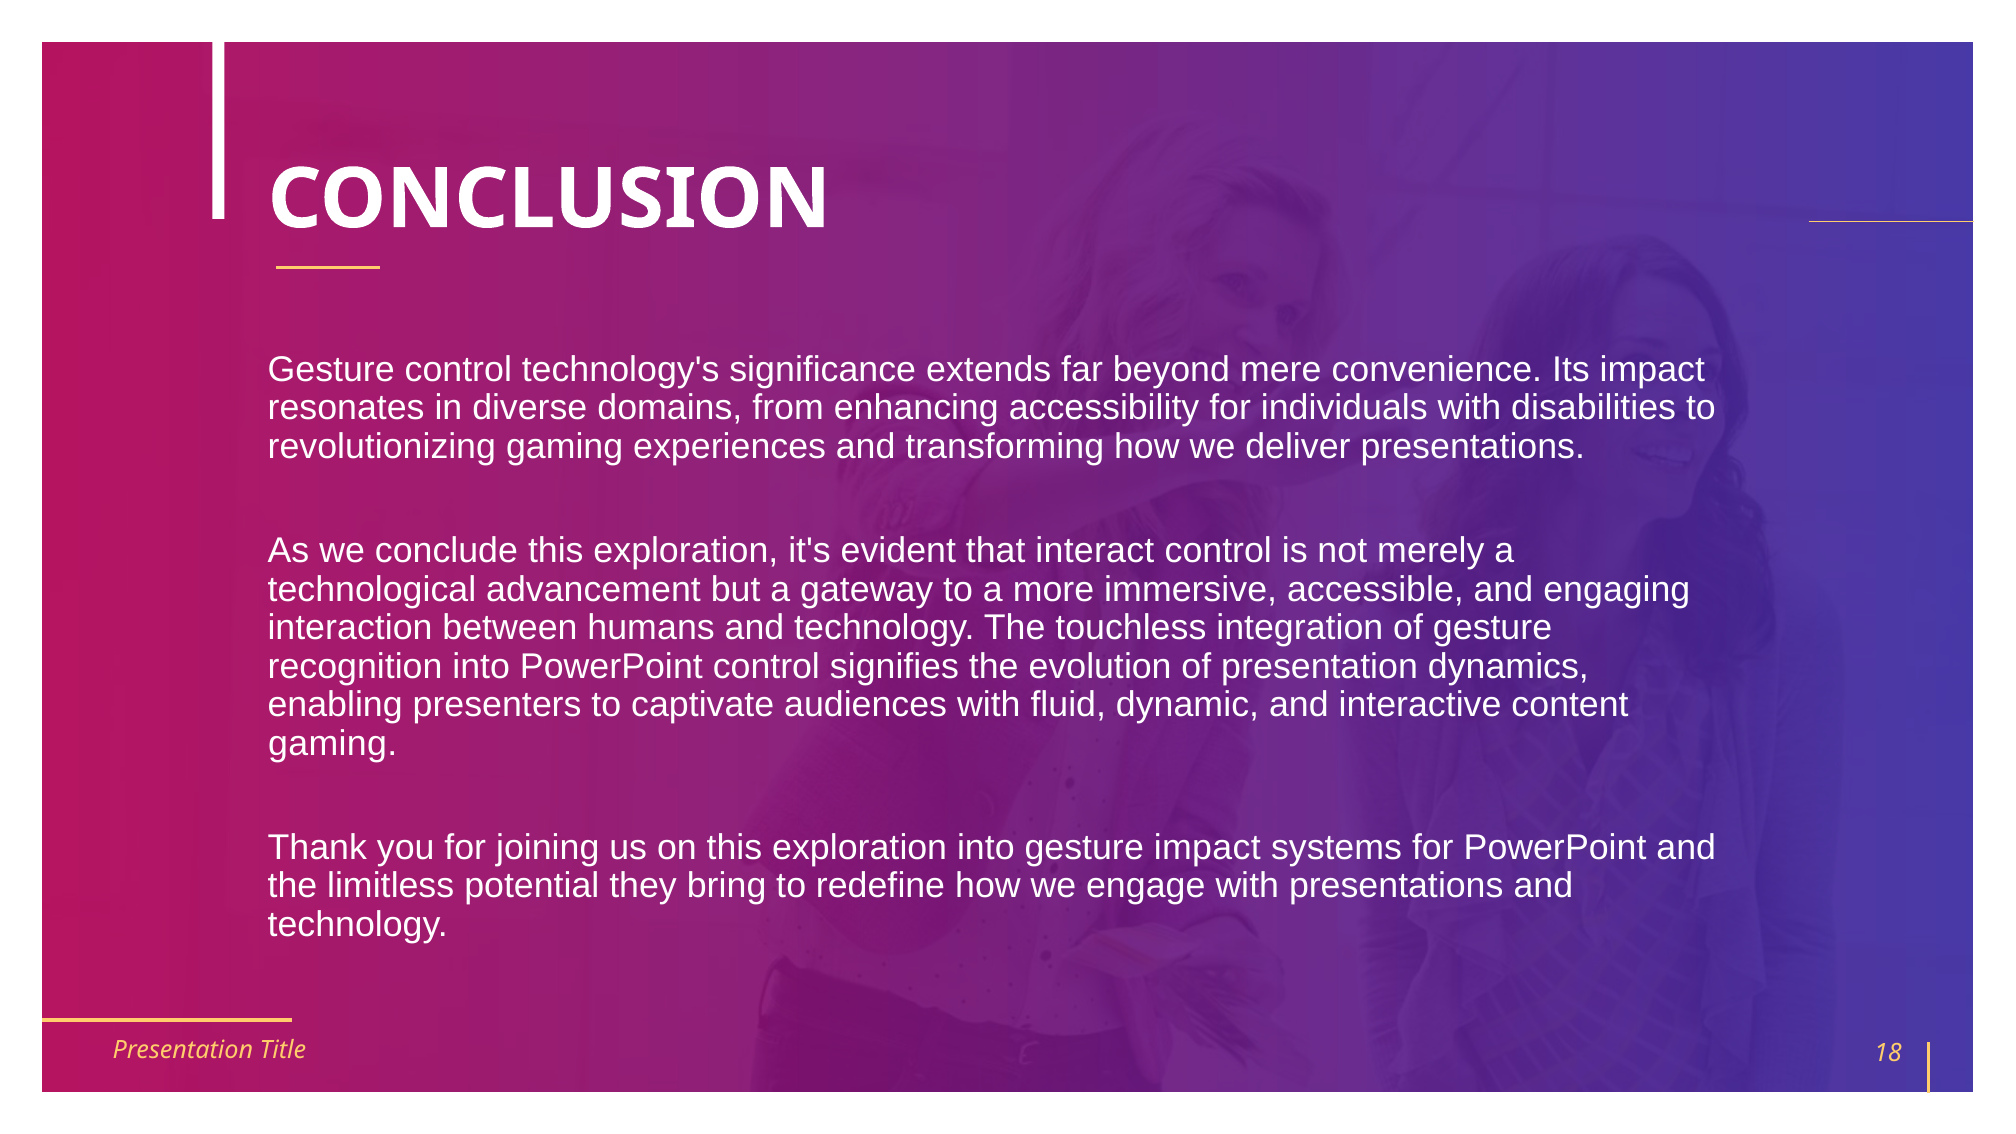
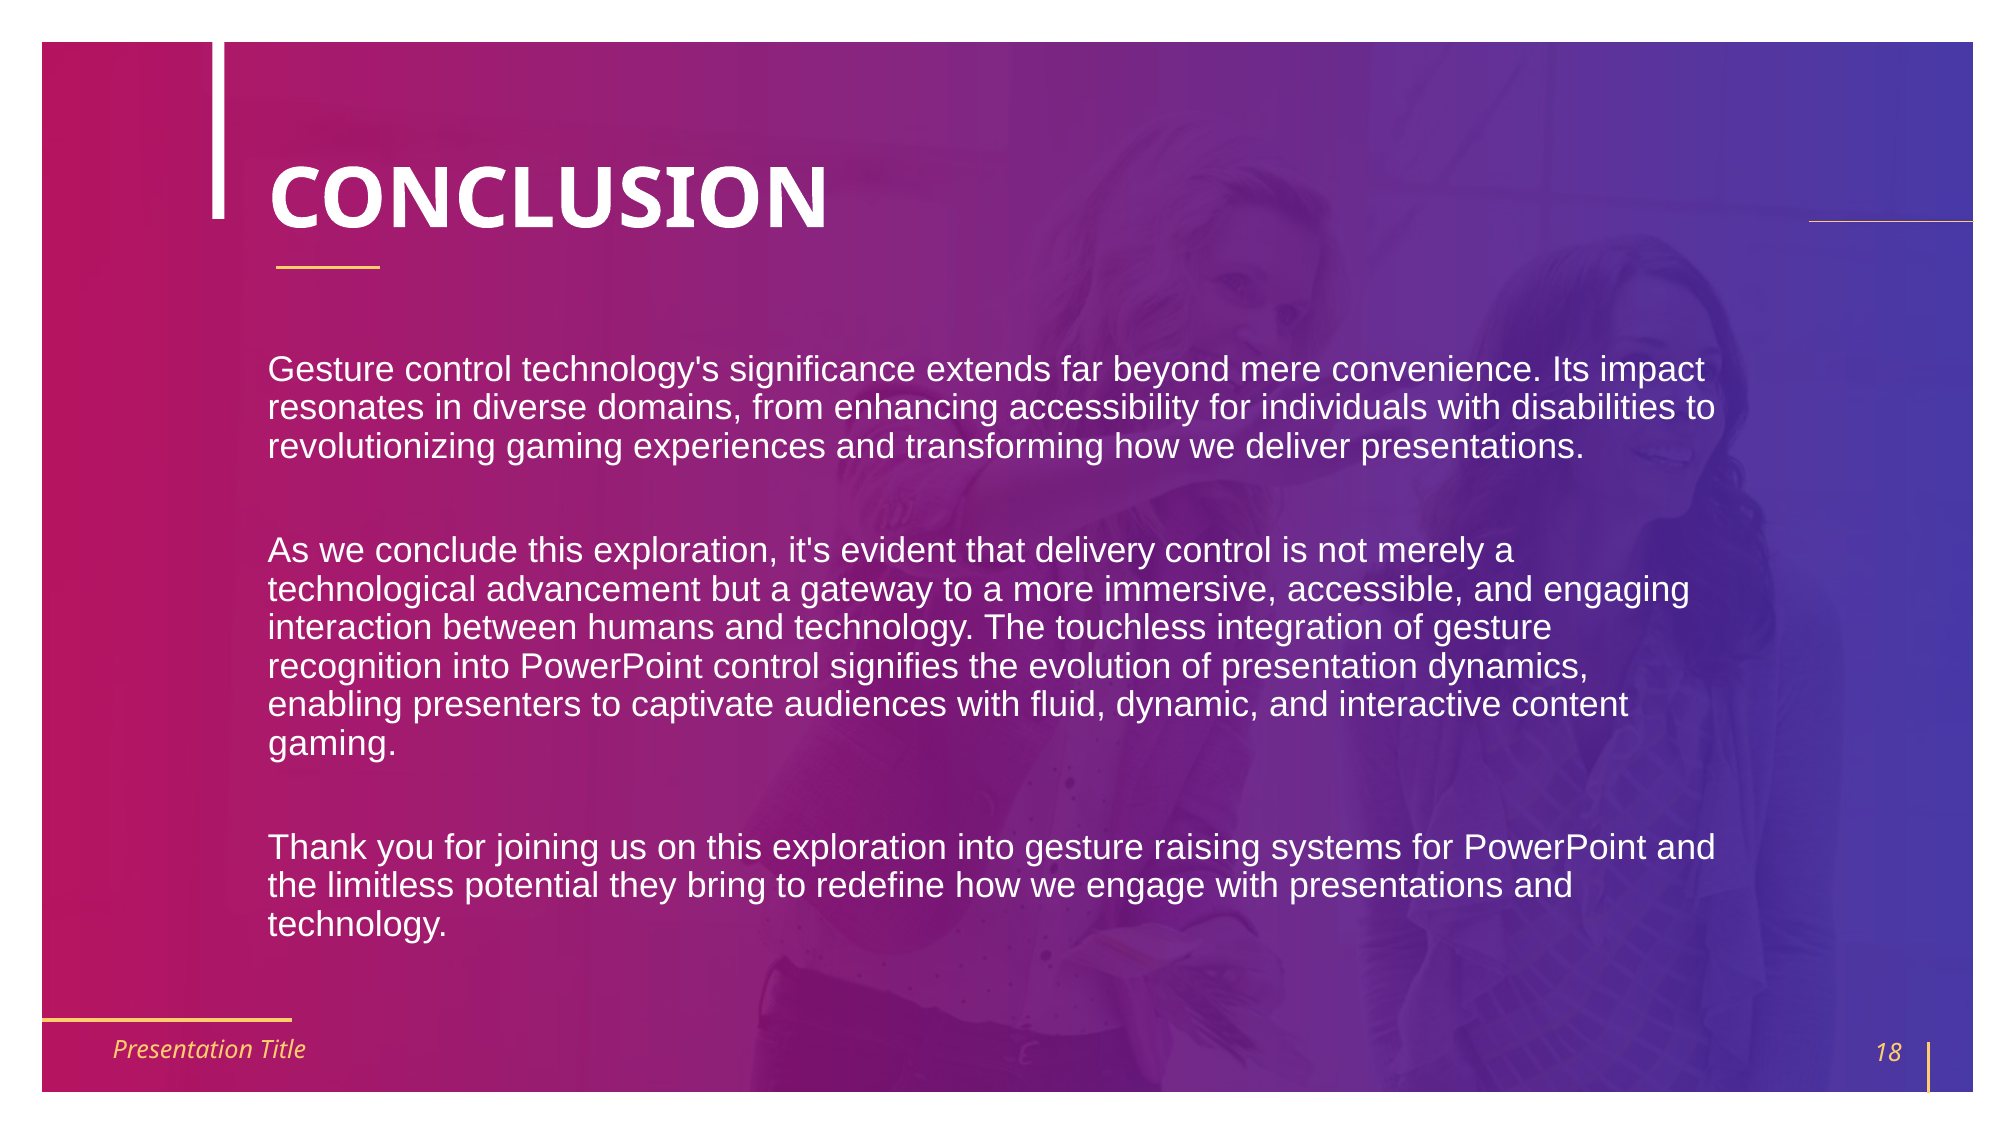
interact: interact -> delivery (1095, 551)
gesture impact: impact -> raising (1207, 848)
